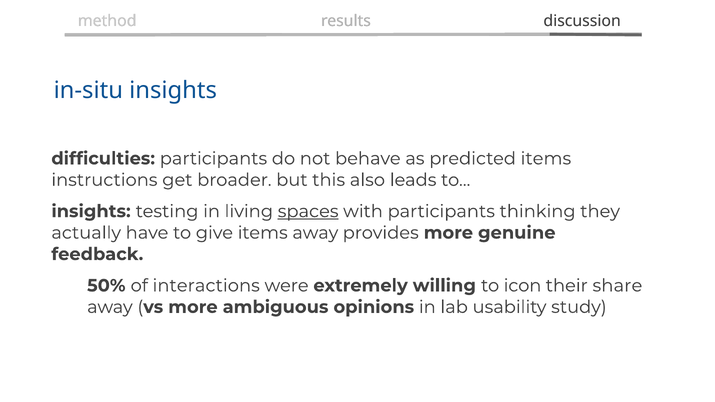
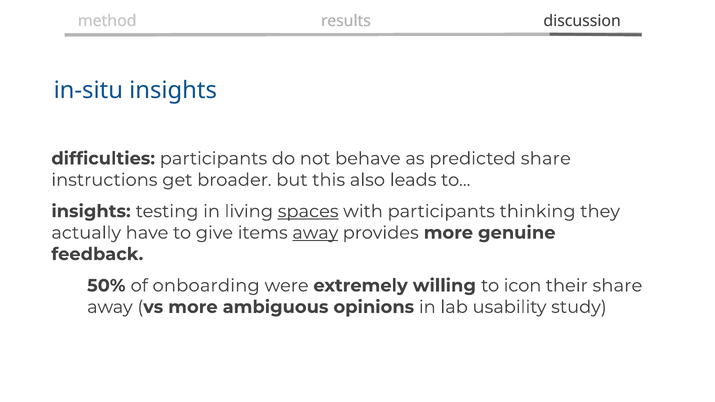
predicted items: items -> share (546, 159)
away underline: none -> present (315, 233)
interactions: interactions -> onboarding (206, 286)
